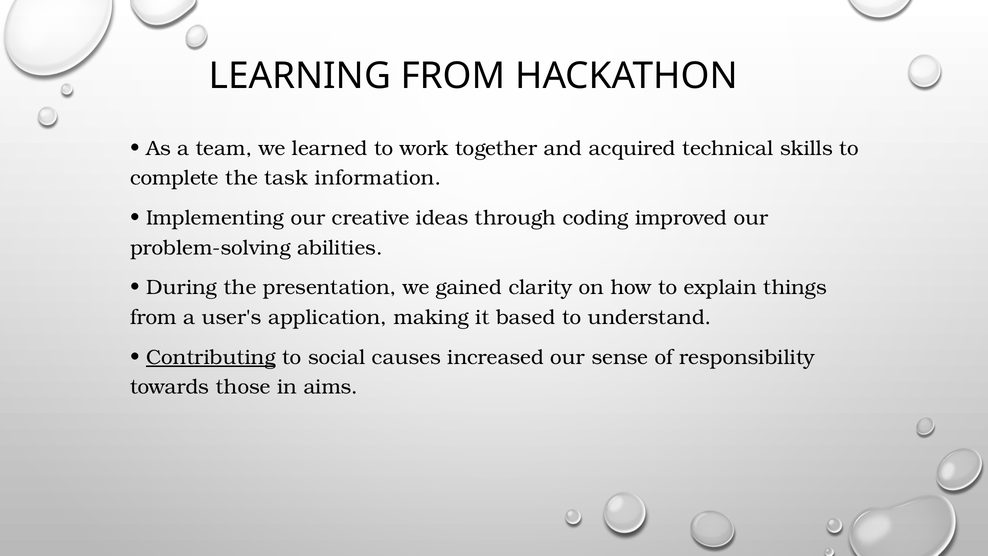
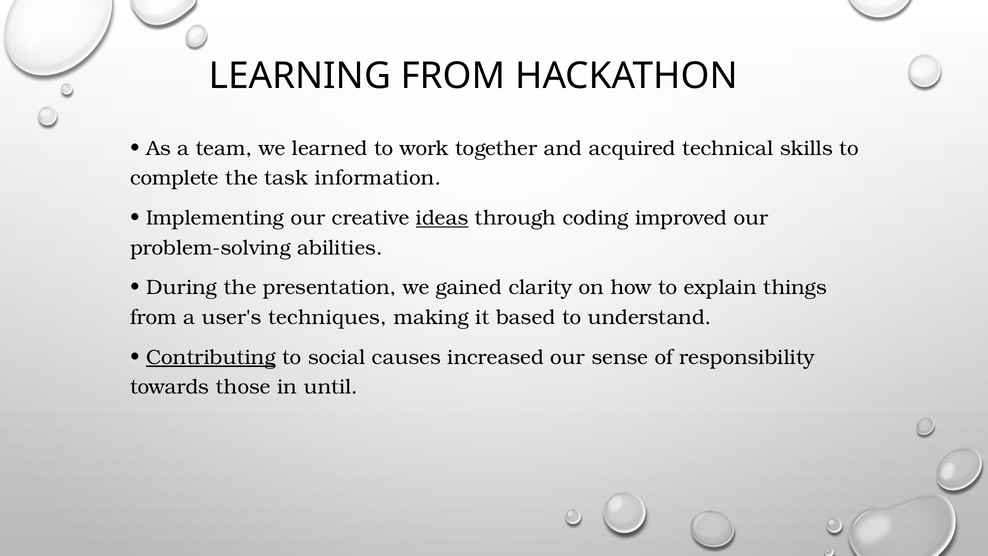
ideas underline: none -> present (442, 218)
application: application -> techniques (327, 317)
aims: aims -> until (331, 387)
